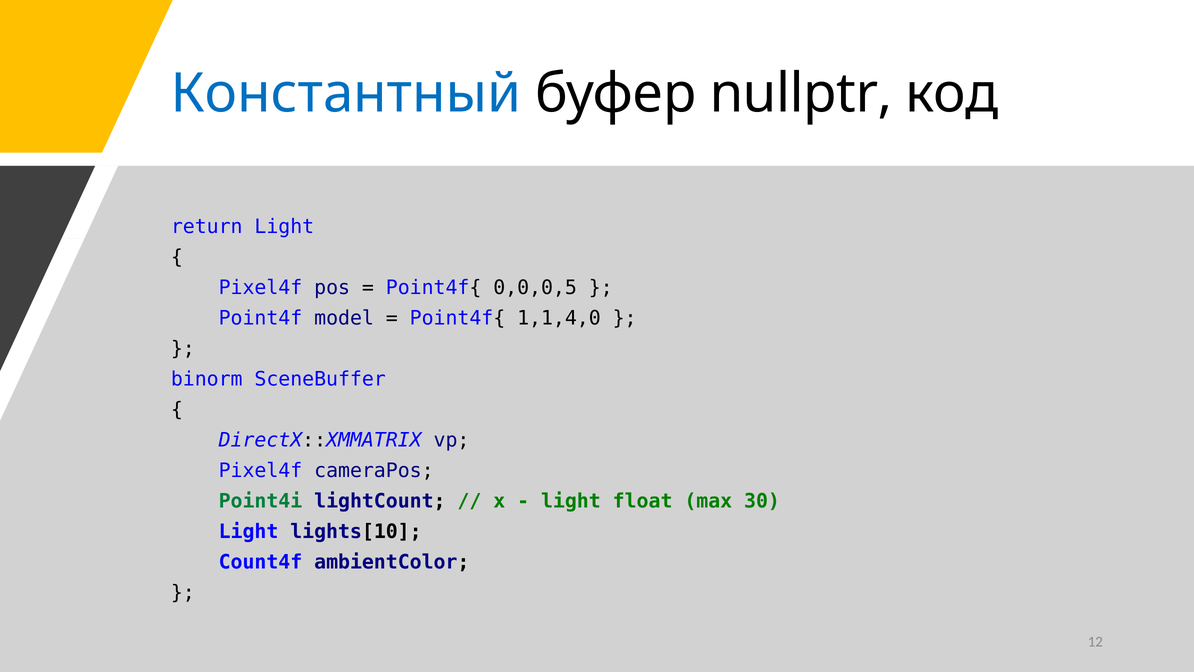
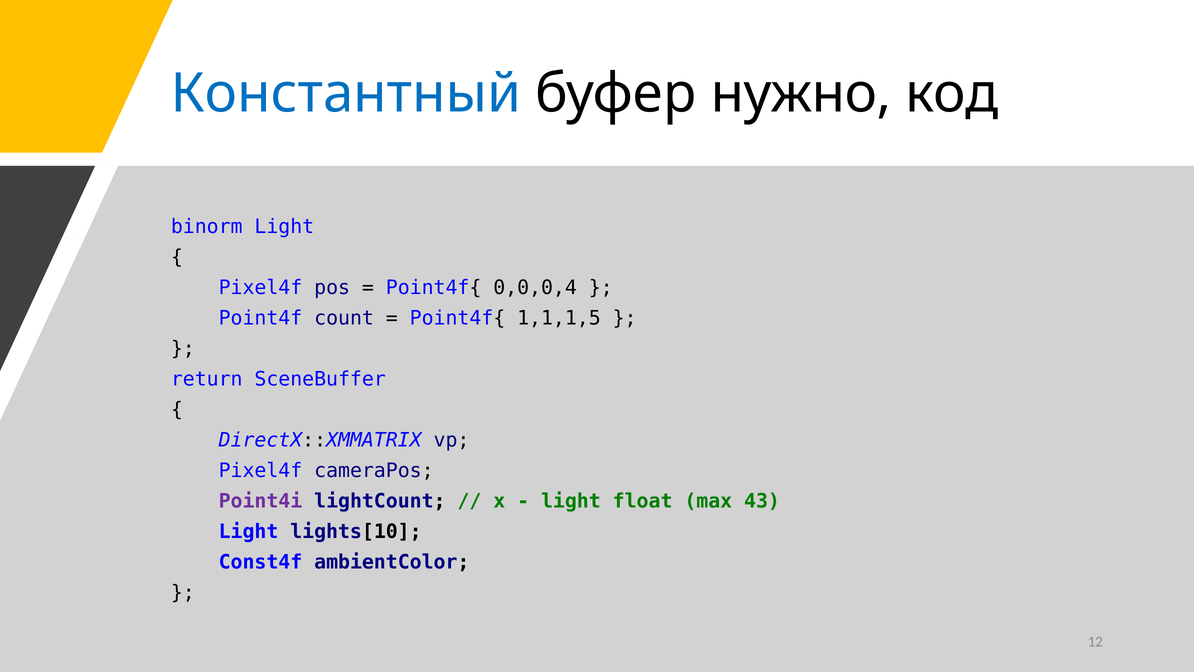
nullptr: nullptr -> нужно (801, 94)
return: return -> binorm (207, 227)
0,0,0,5: 0,0,0,5 -> 0,0,0,4 (535, 288)
model: model -> count (344, 318)
1,1,4,0: 1,1,4,0 -> 1,1,1,5 (559, 318)
binorm: binorm -> return (207, 379)
Point4i colour: green -> purple (260, 501)
30: 30 -> 43 (762, 501)
Count4f: Count4f -> Const4f (260, 562)
